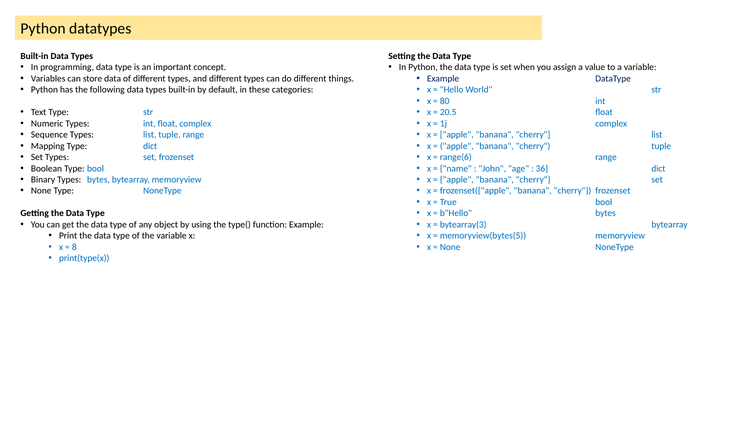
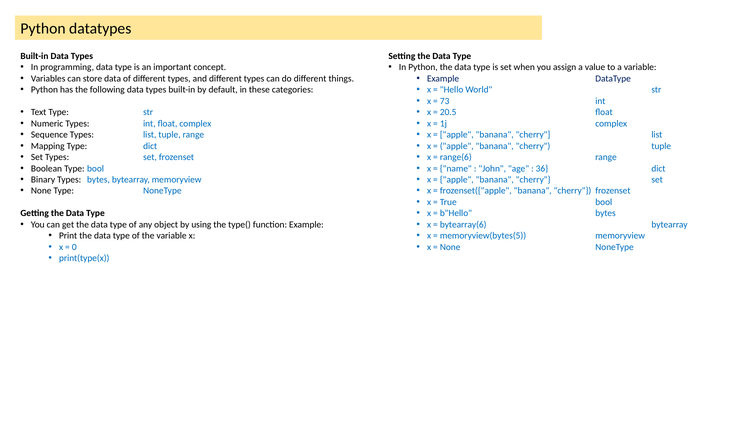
80: 80 -> 73 (445, 101)
bytearray(3: bytearray(3 -> bytearray(6 (463, 224)
8: 8 -> 0 (74, 247)
